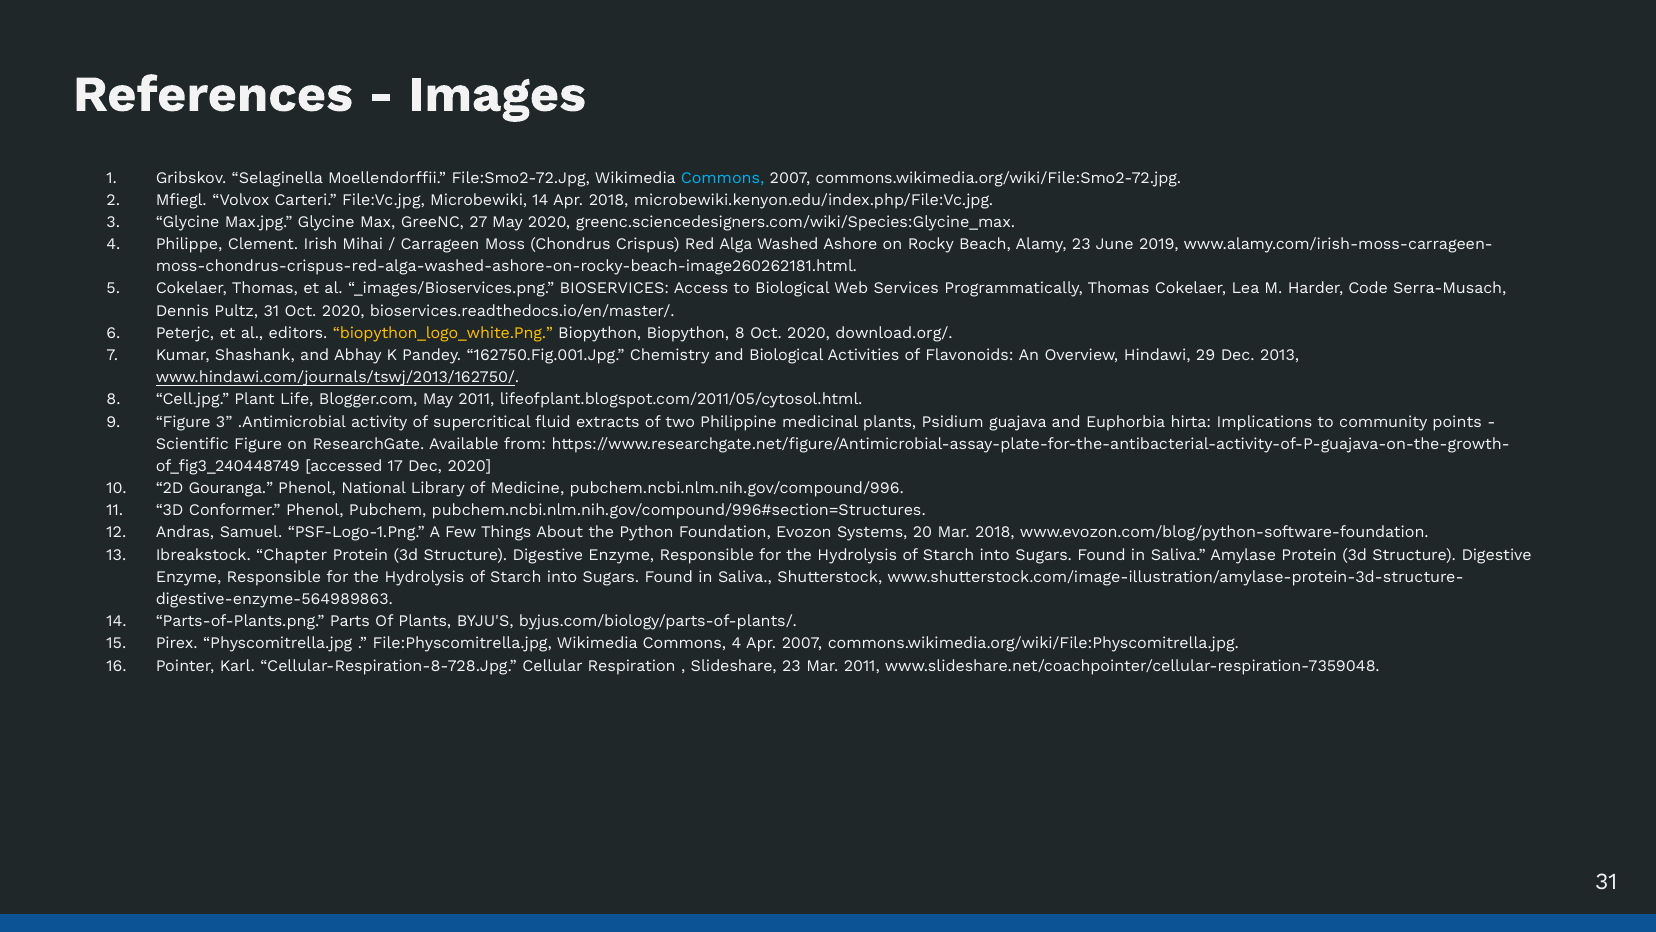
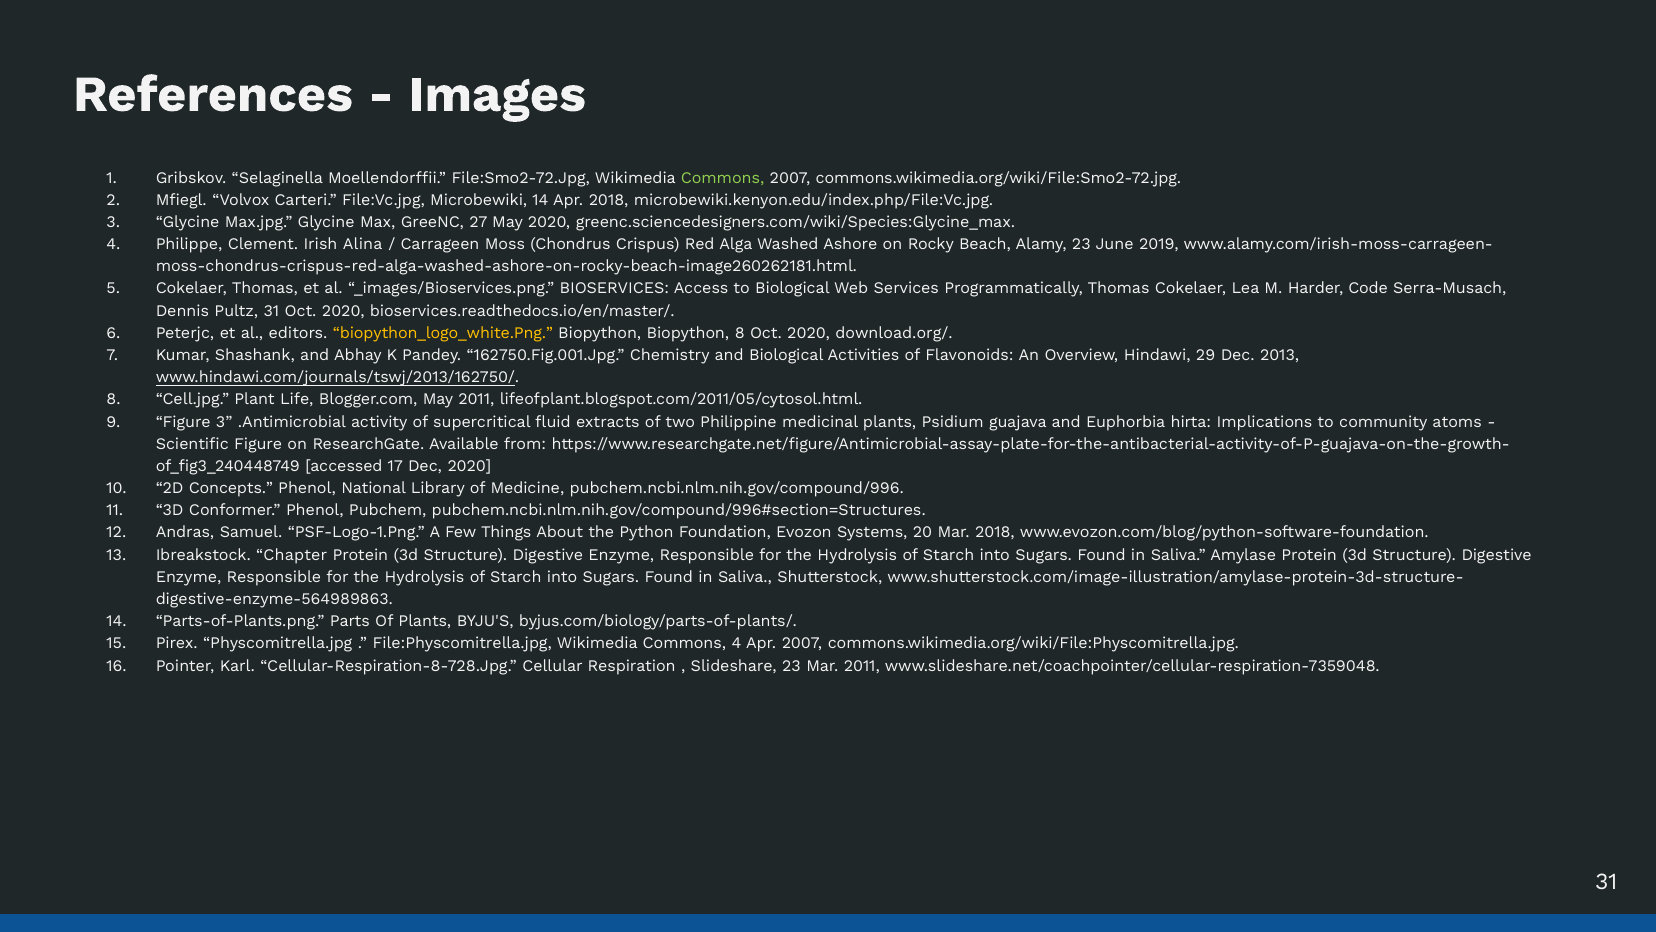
Commons colour: light blue -> light green (723, 178)
Mihai: Mihai -> Alina (363, 244)
points: points -> atoms (1457, 422)
Gouranga: Gouranga -> Concepts (231, 488)
